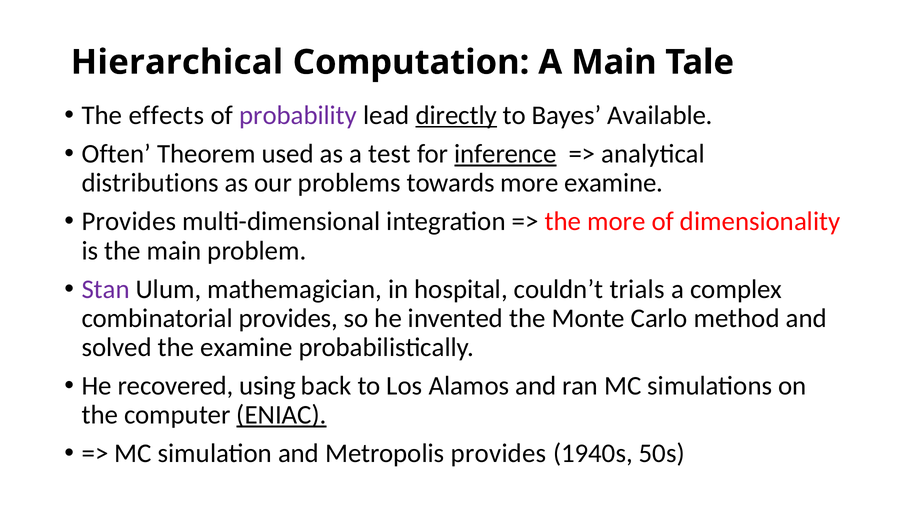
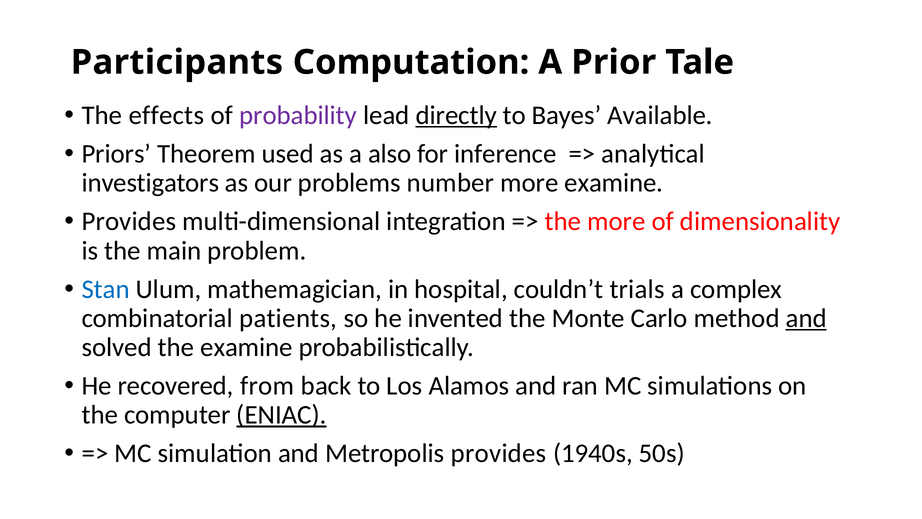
Hierarchical: Hierarchical -> Participants (177, 62)
A Main: Main -> Prior (614, 62)
Often: Often -> Priors (116, 154)
test: test -> also (390, 154)
inference underline: present -> none (505, 154)
distributions: distributions -> investigators (150, 183)
towards: towards -> number (451, 183)
Stan colour: purple -> blue (106, 289)
combinatorial provides: provides -> patients (288, 318)
and underline: none -> present (806, 318)
using: using -> from (267, 386)
